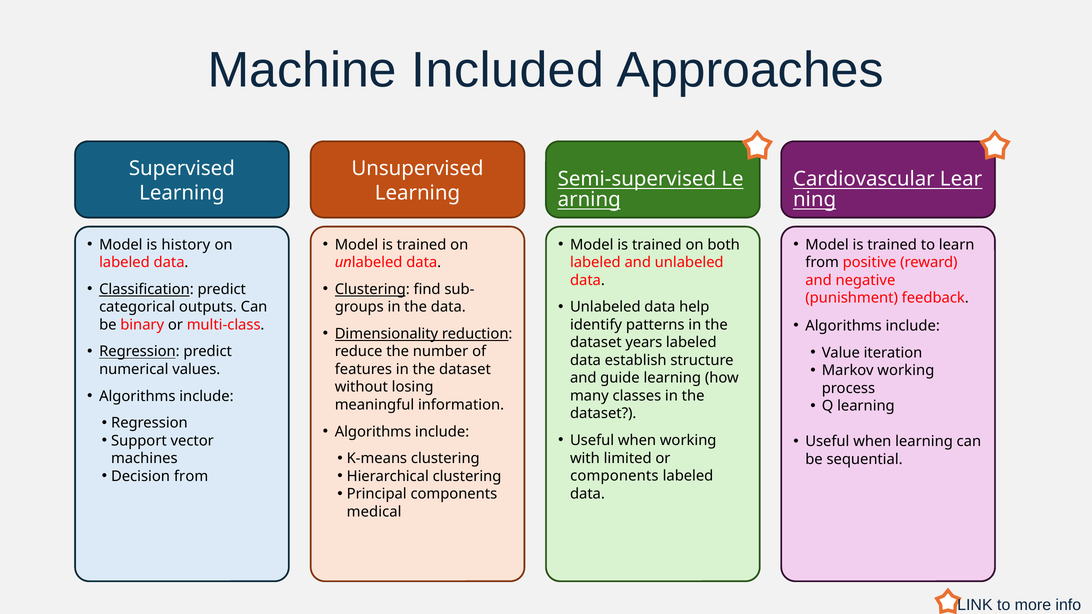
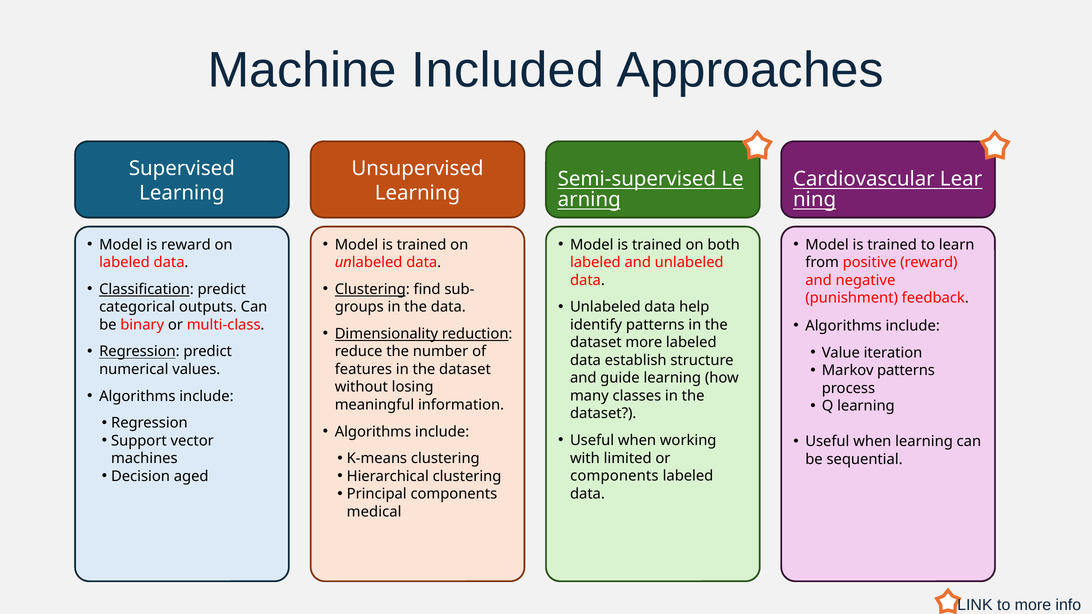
is history: history -> reward (186, 245)
dataset years: years -> more (644, 343)
Markov working: working -> patterns (906, 371)
Decision from: from -> aged (191, 477)
